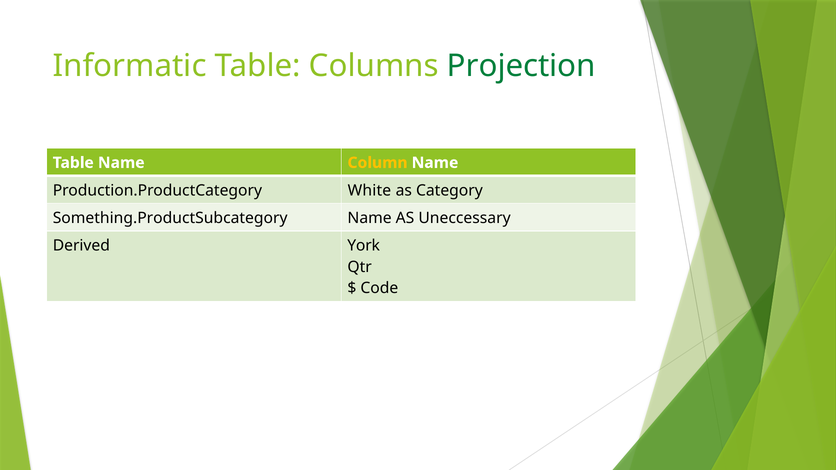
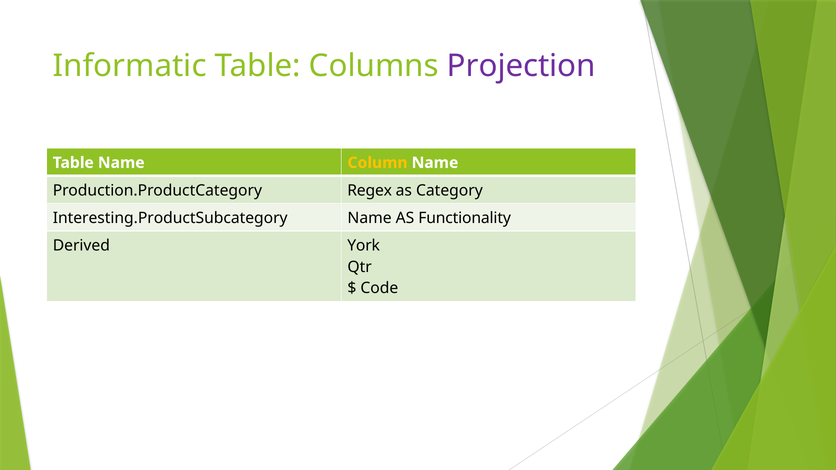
Projection colour: green -> purple (521, 66)
White: White -> Regex (370, 190)
Something.ProductSubcategory: Something.ProductSubcategory -> Interesting.ProductSubcategory (170, 218)
Uneccessary: Uneccessary -> Functionality (465, 218)
